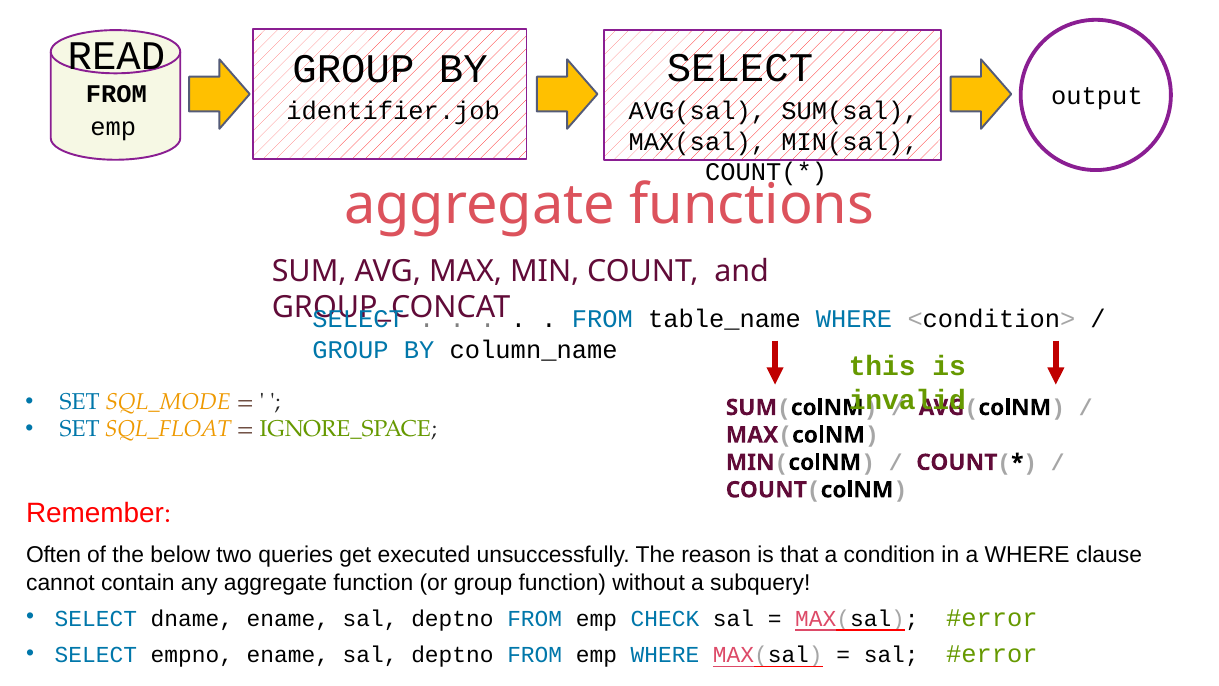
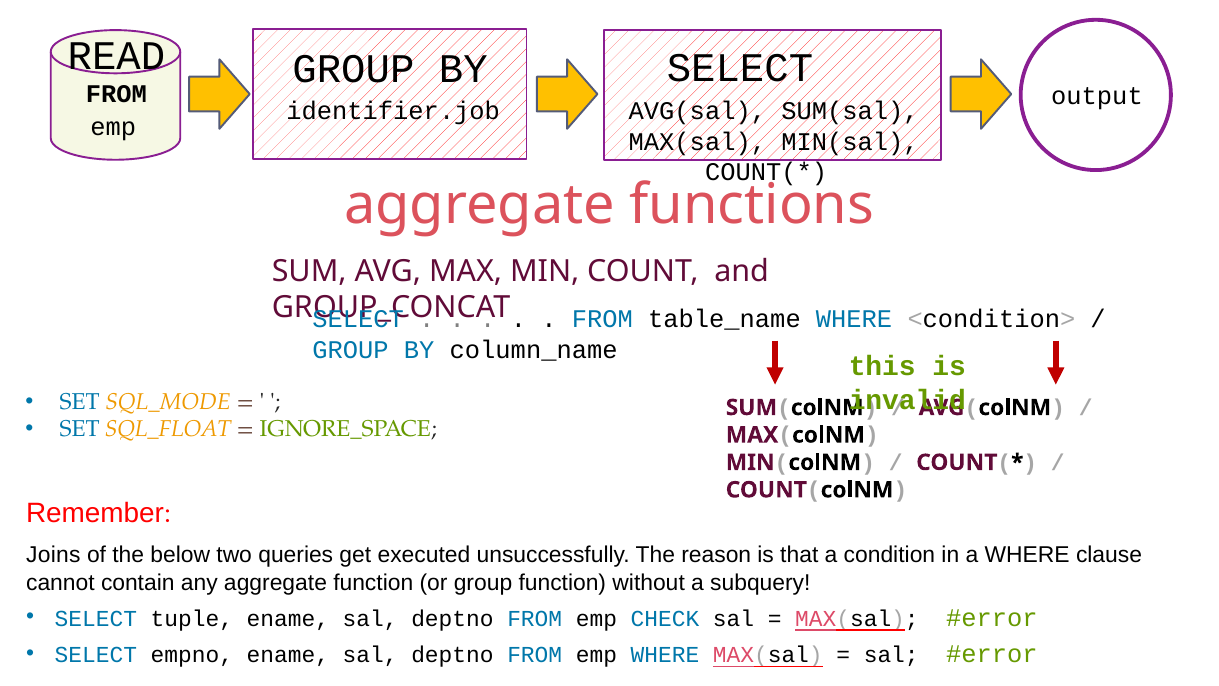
Often: Often -> Joins (53, 555)
dname: dname -> tuple (192, 618)
